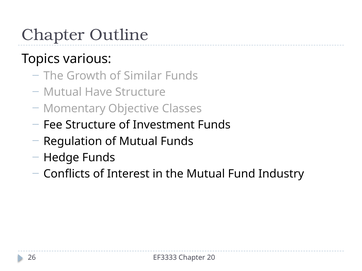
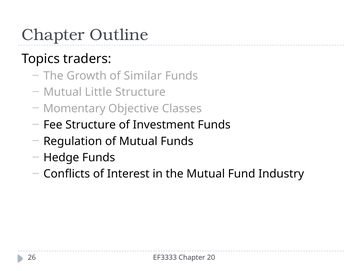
various: various -> traders (87, 59)
Have: Have -> Little (98, 92)
